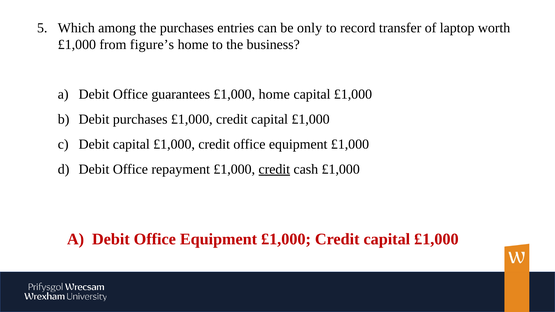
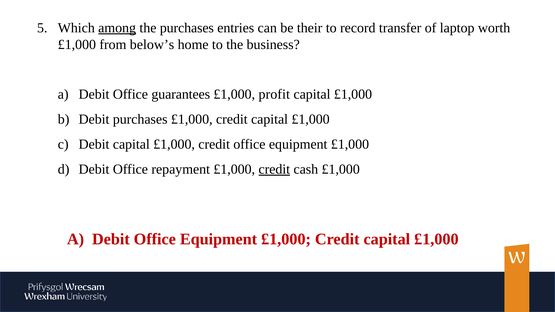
among underline: none -> present (117, 28)
only: only -> their (310, 28)
figure’s: figure’s -> below’s (152, 45)
£1,000 home: home -> profit (274, 94)
